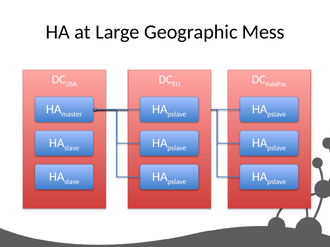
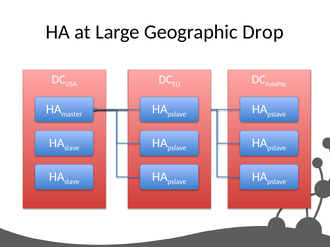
Mess: Mess -> Drop (263, 32)
